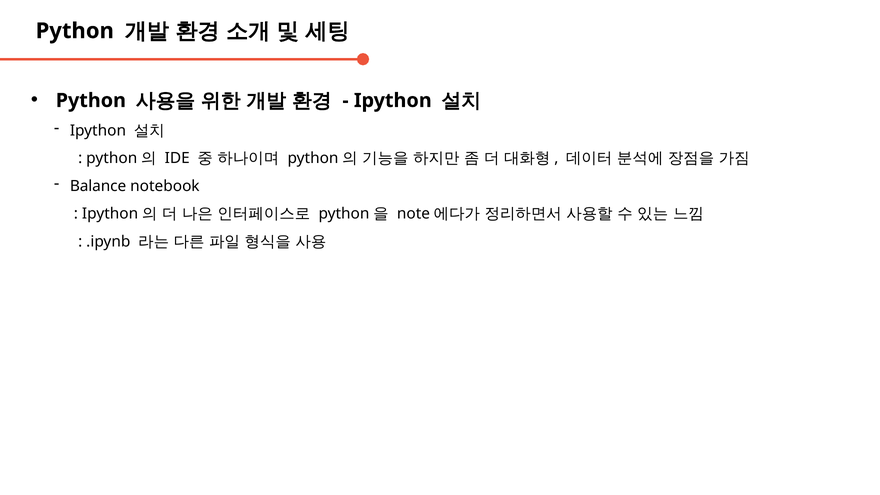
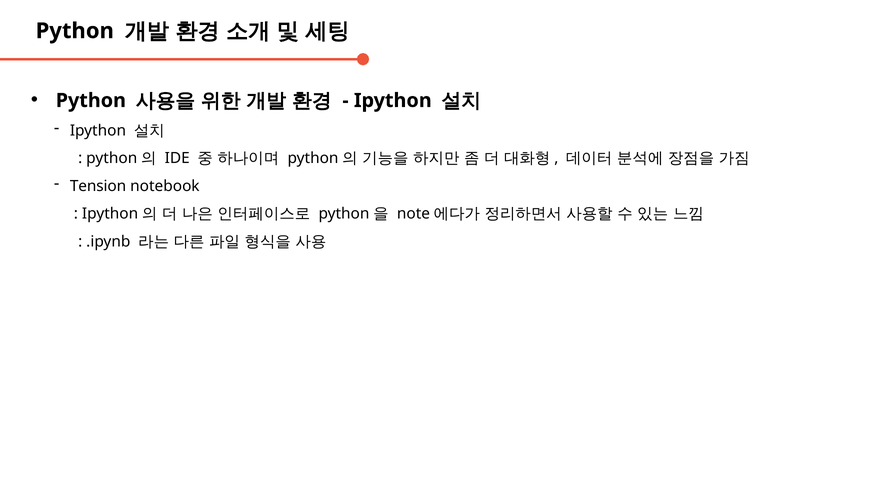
Balance: Balance -> Tension (98, 186)
